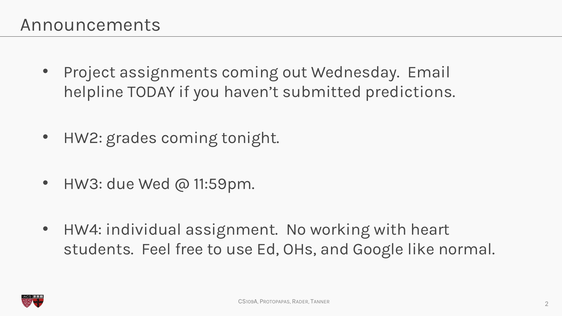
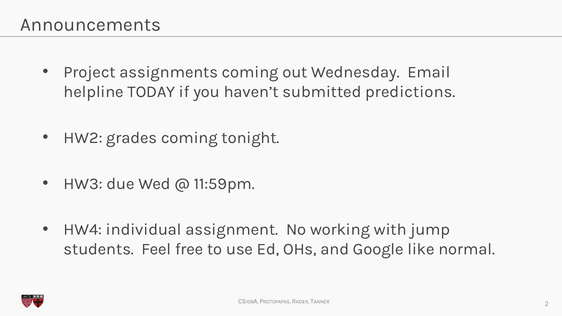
heart: heart -> jump (430, 230)
